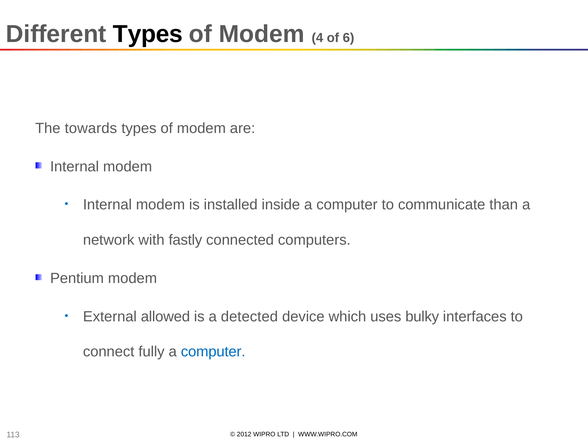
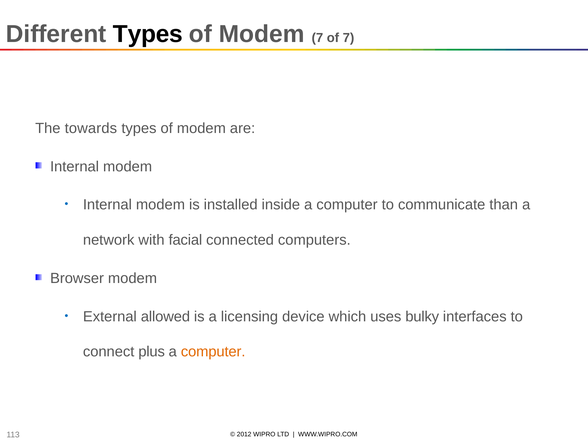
Modem 4: 4 -> 7 (317, 38)
of 6: 6 -> 7 (348, 38)
fastly: fastly -> facial (185, 240)
Pentium: Pentium -> Browser (77, 278)
detected: detected -> licensing (249, 317)
fully: fully -> plus (152, 352)
computer colour: blue -> orange (213, 352)
